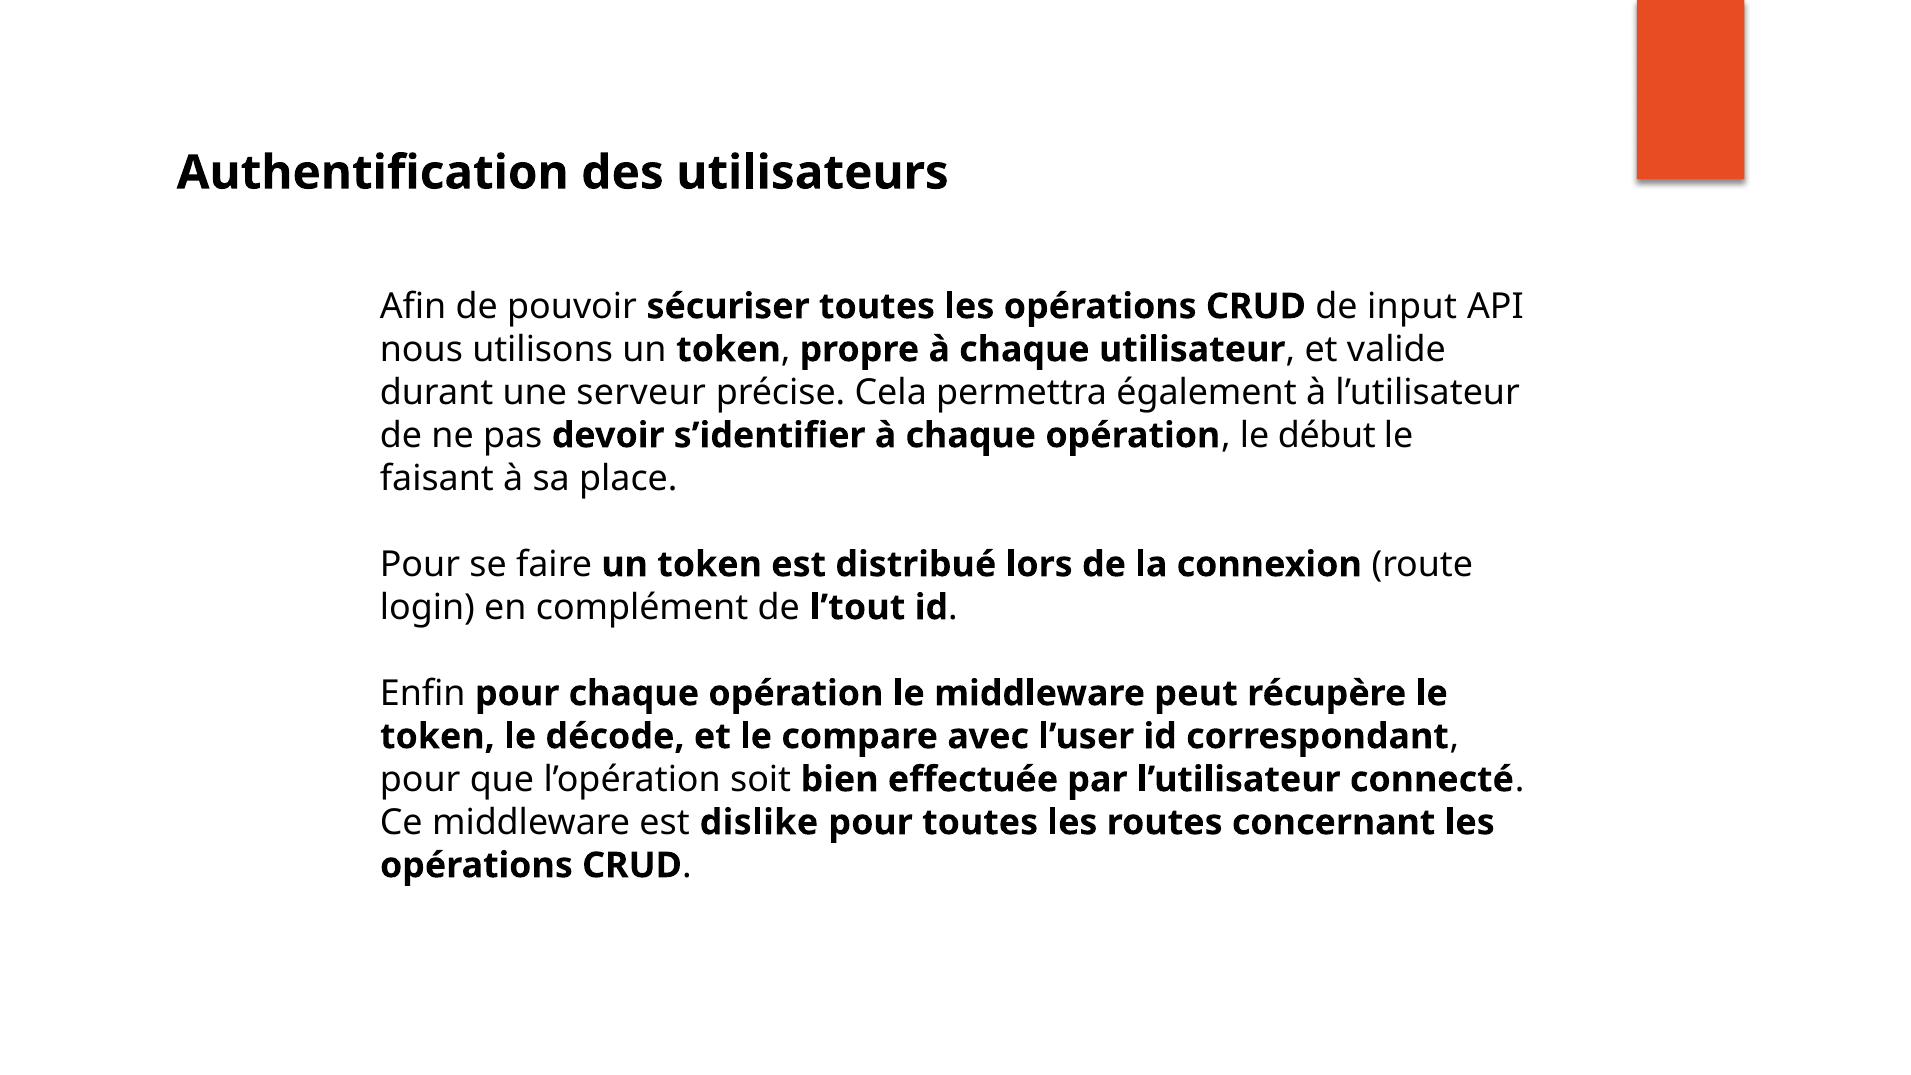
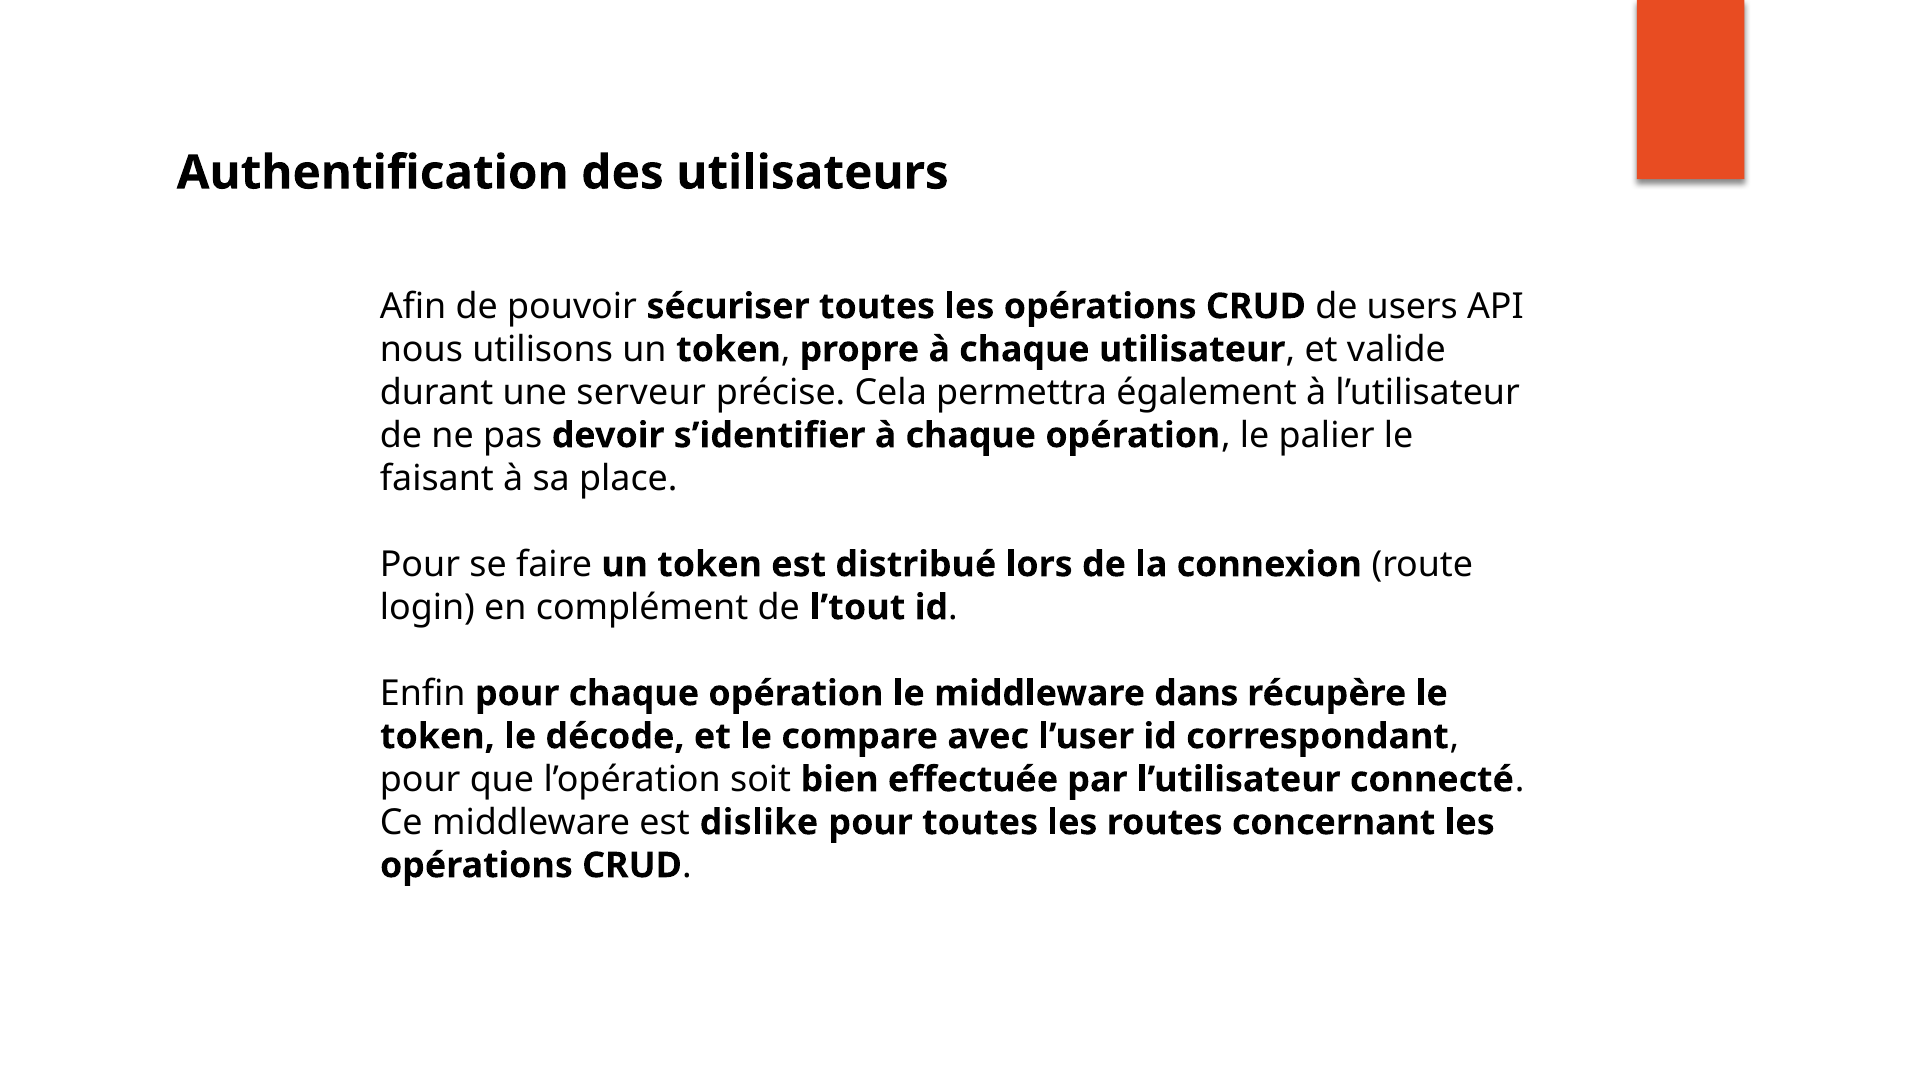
input: input -> users (1412, 306)
début: début -> palier (1327, 435)
peut: peut -> dans (1196, 693)
